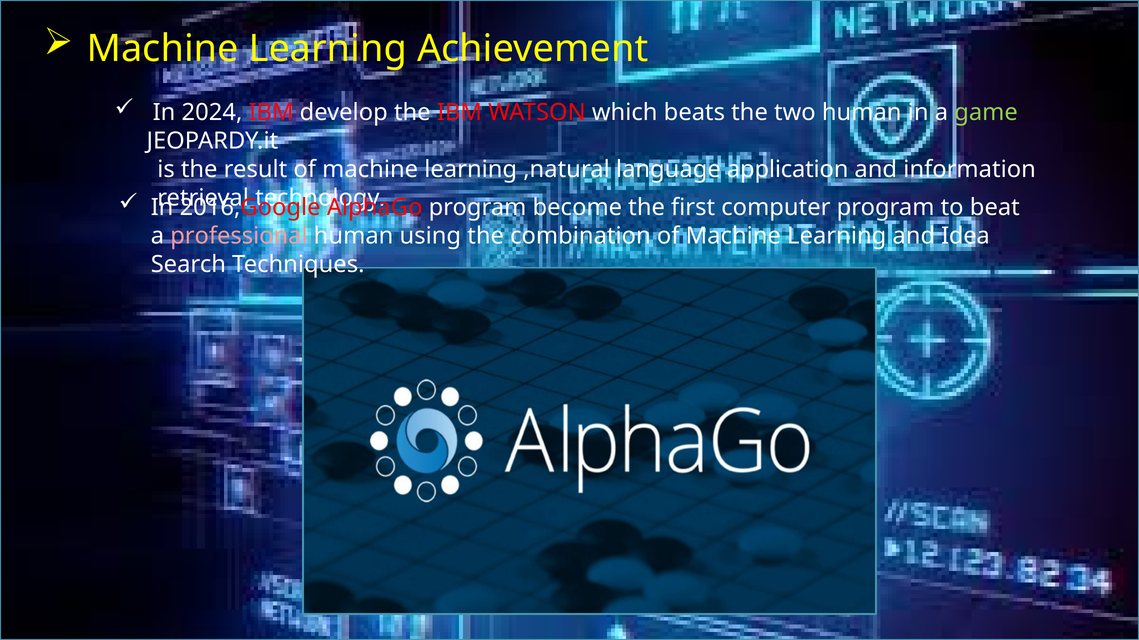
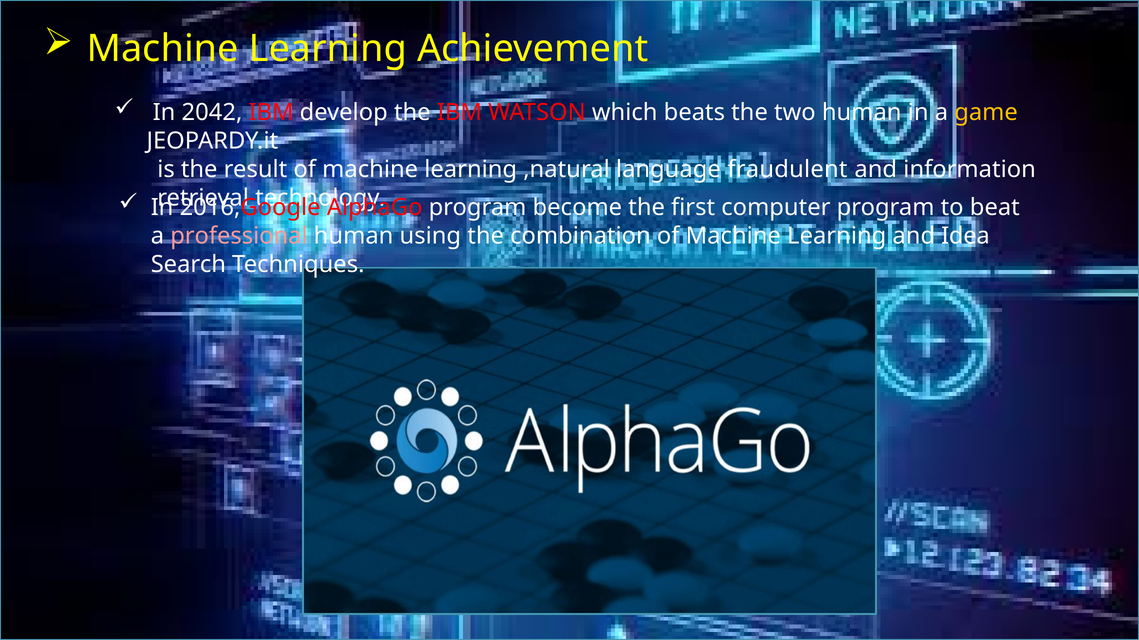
2024: 2024 -> 2042 (212, 113)
game colour: light green -> yellow (986, 113)
application: application -> fraudulent (787, 170)
